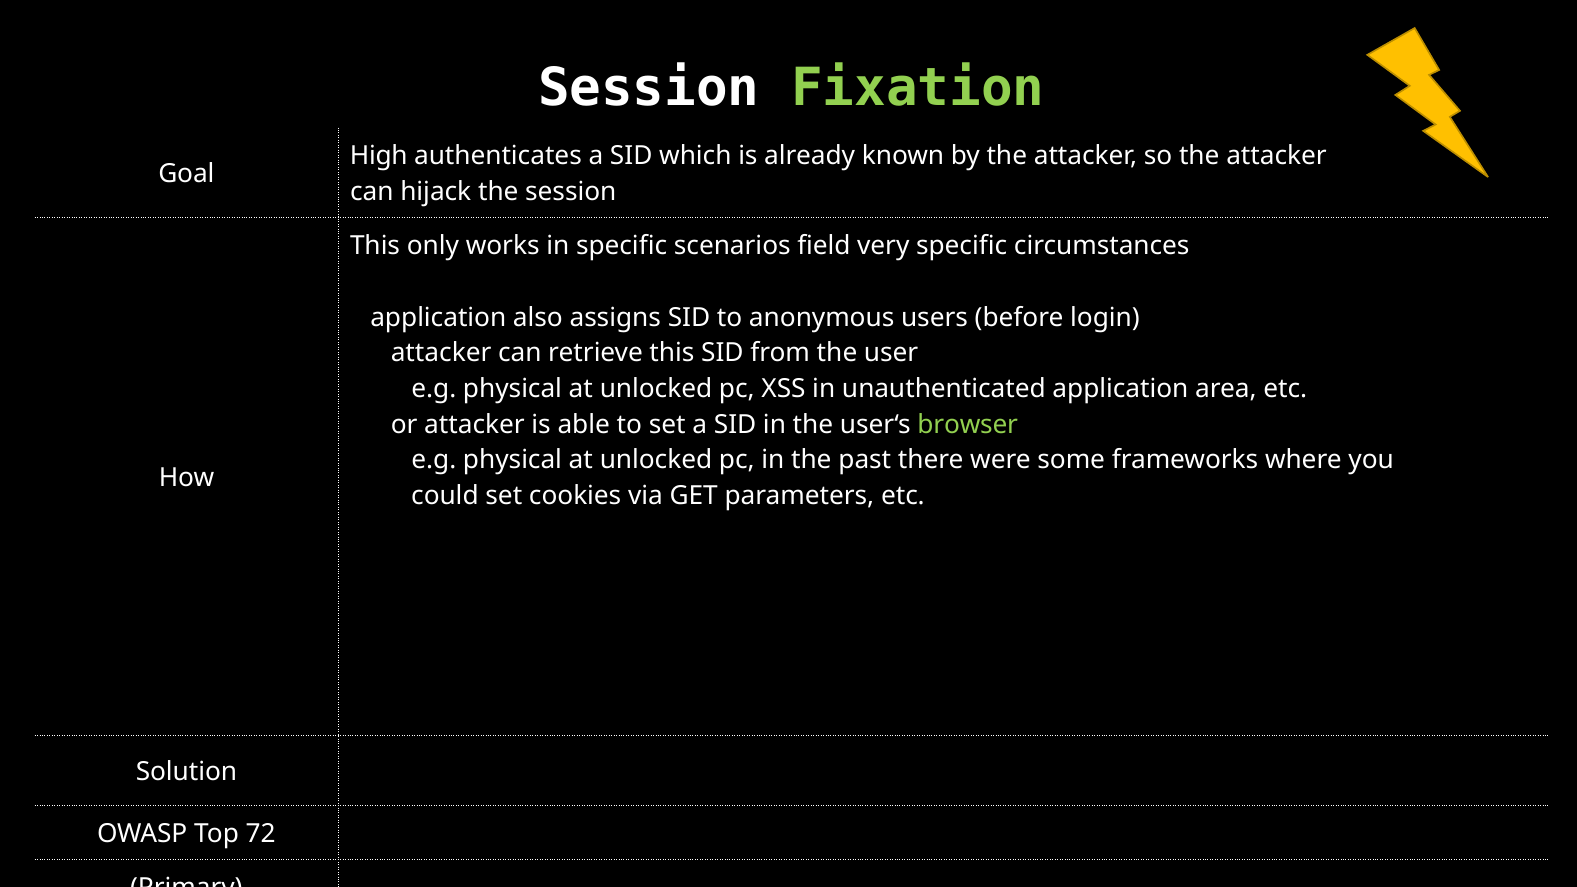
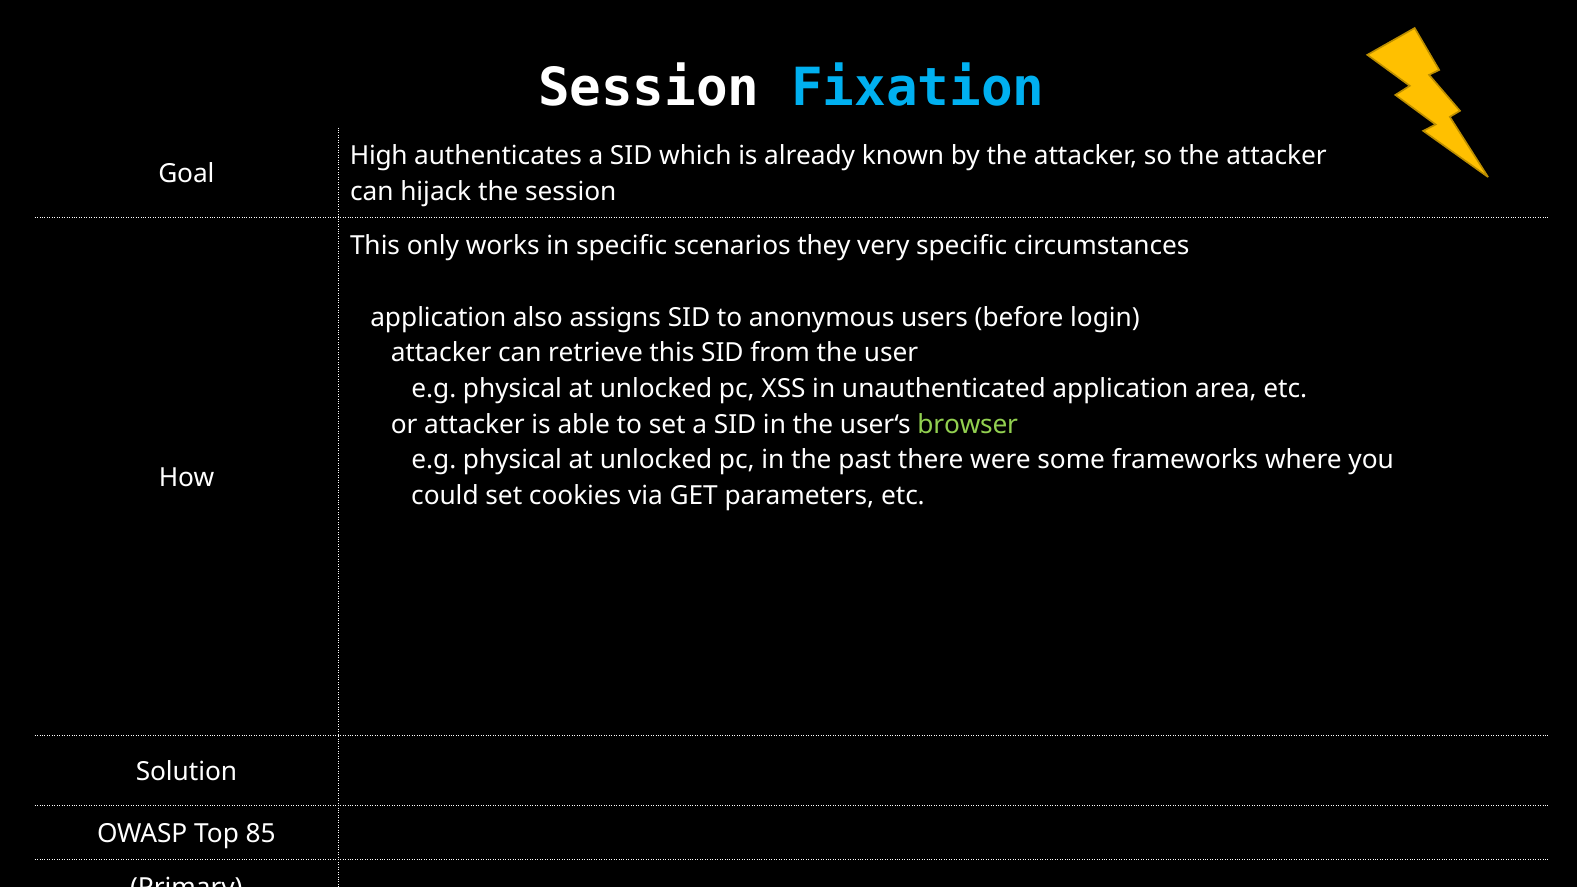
Fixation colour: light green -> light blue (918, 88)
field: field -> they (824, 246)
72: 72 -> 85 (261, 834)
